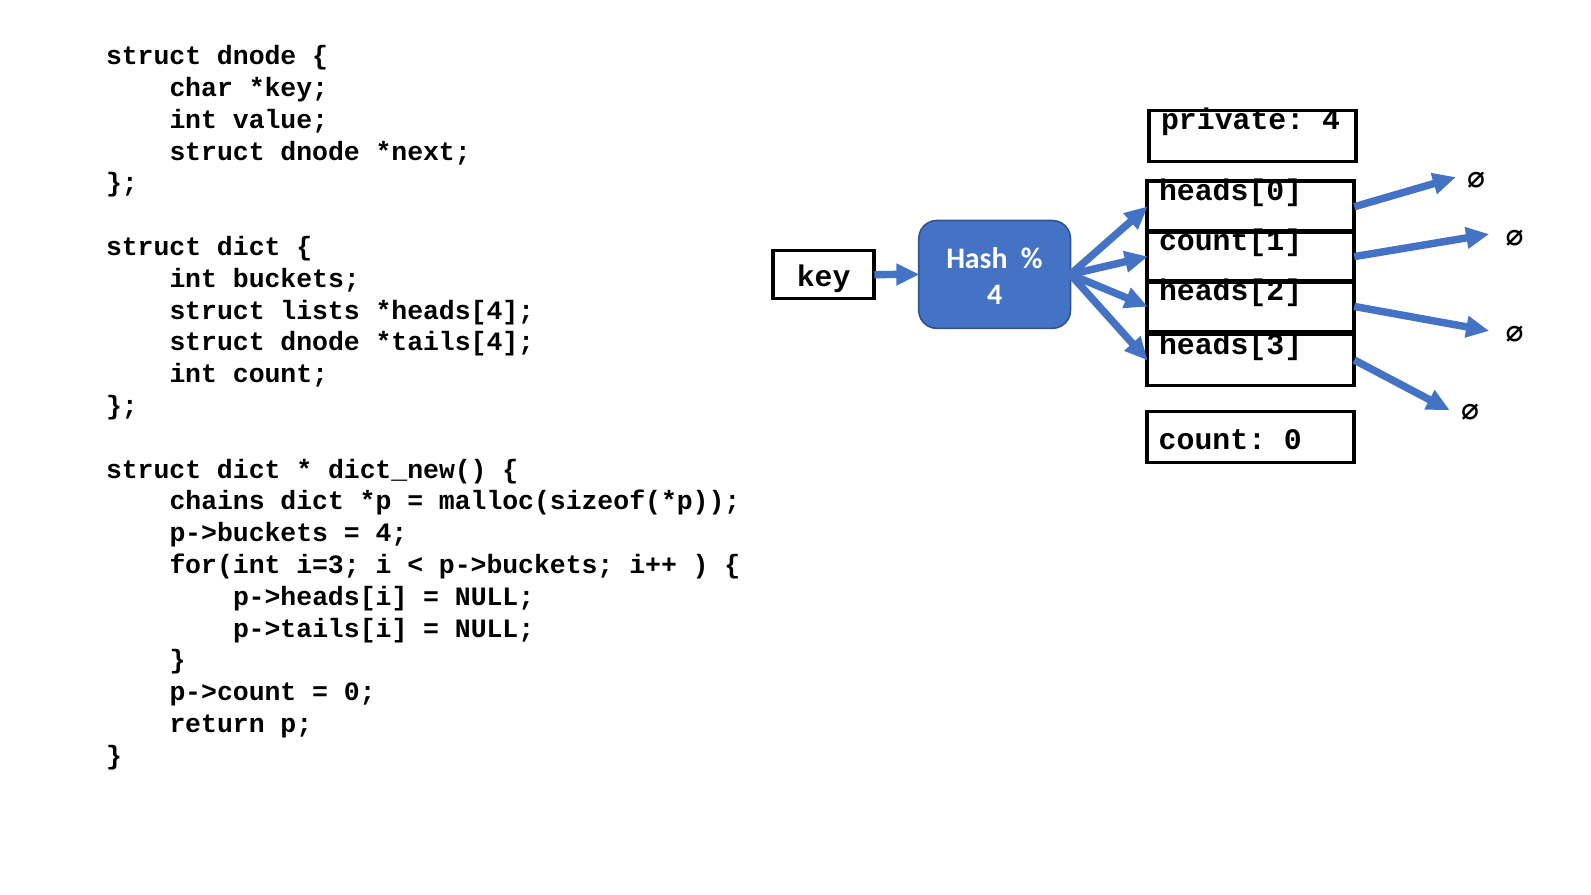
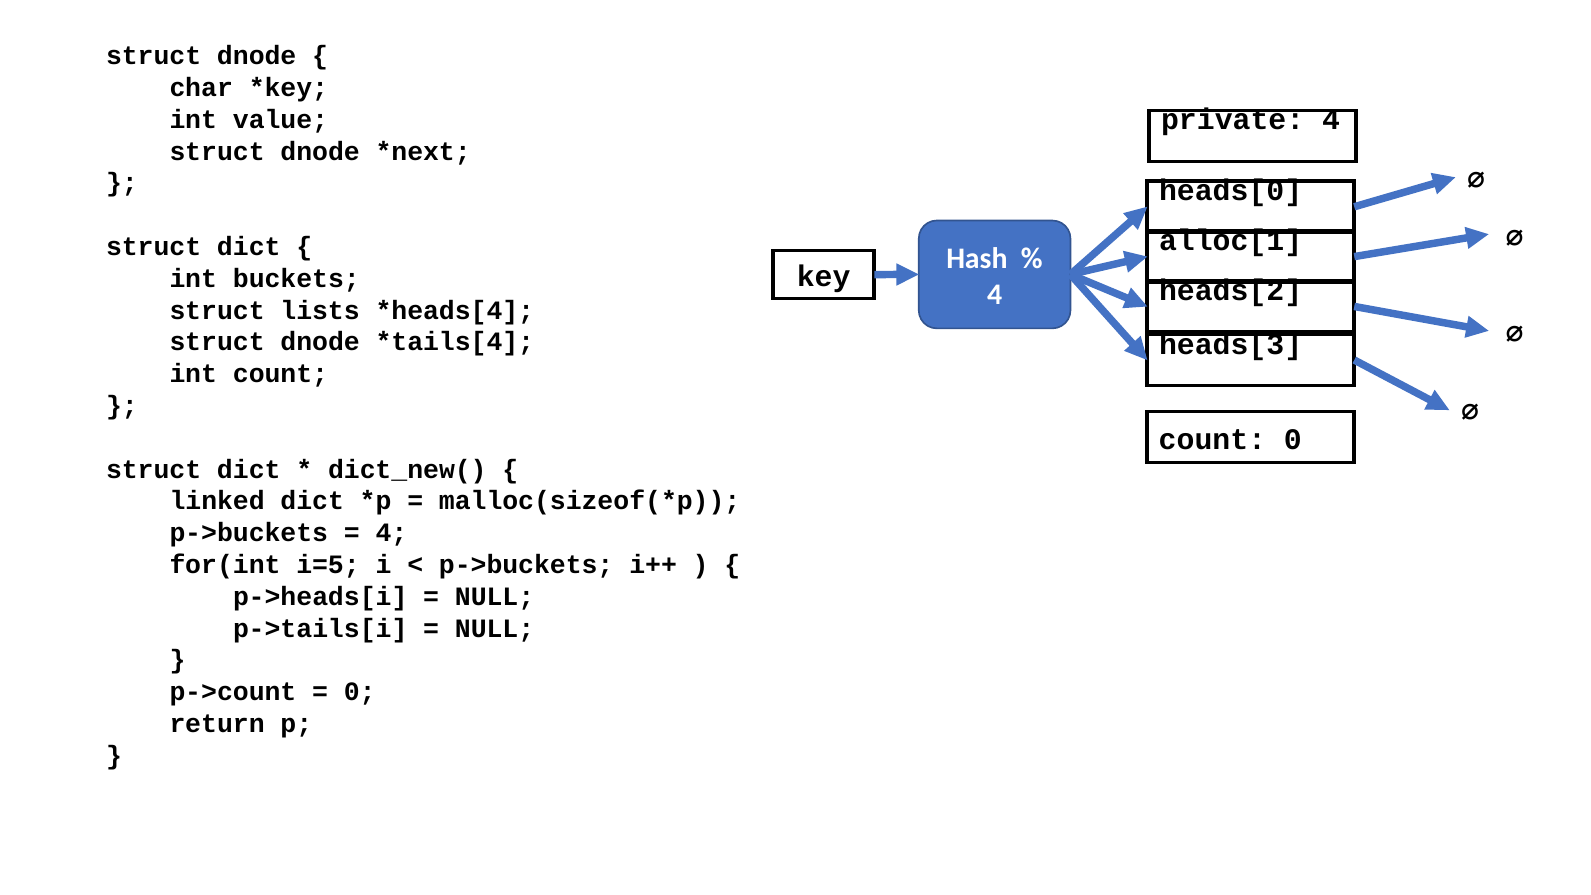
count[1: count[1 -> alloc[1 (1231, 241)
chains: chains -> linked (217, 501)
i=3: i=3 -> i=5 (328, 565)
